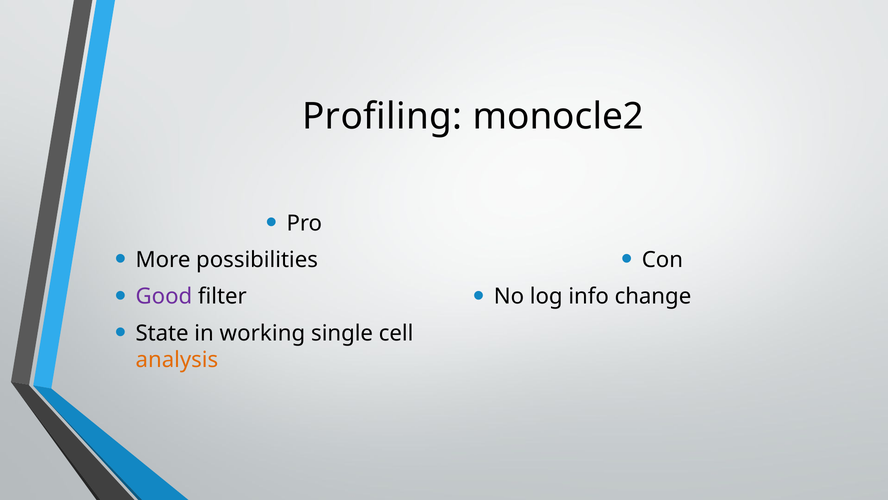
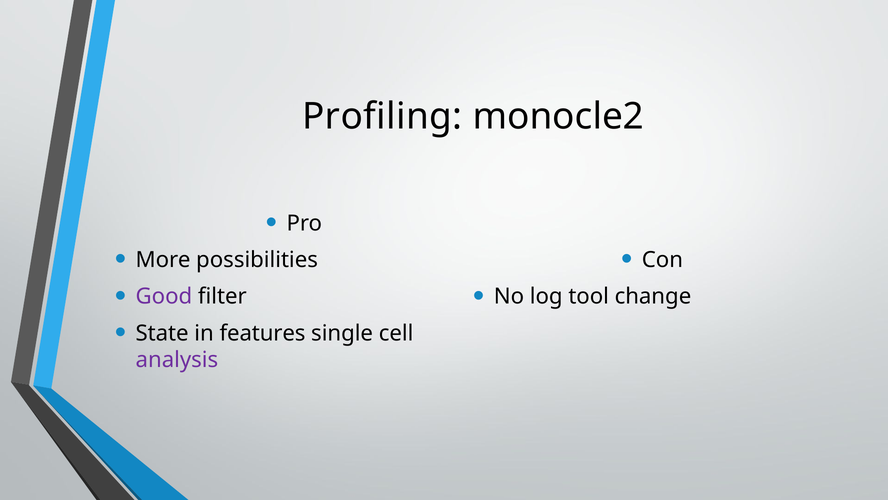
info: info -> tool (589, 296)
working: working -> features (263, 333)
analysis colour: orange -> purple (177, 359)
